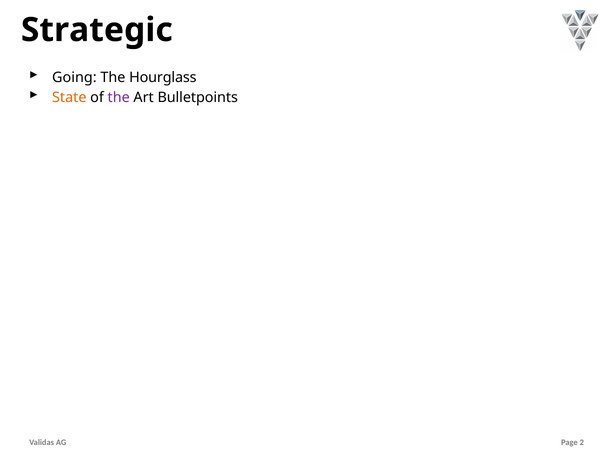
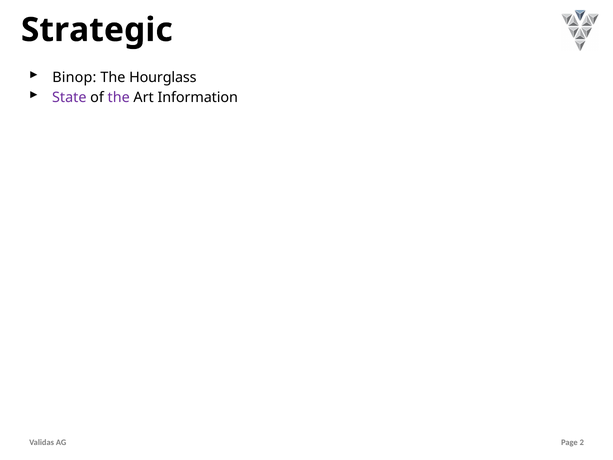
Going: Going -> Binop (74, 77)
State colour: orange -> purple (69, 98)
Bulletpoints: Bulletpoints -> Information (198, 98)
